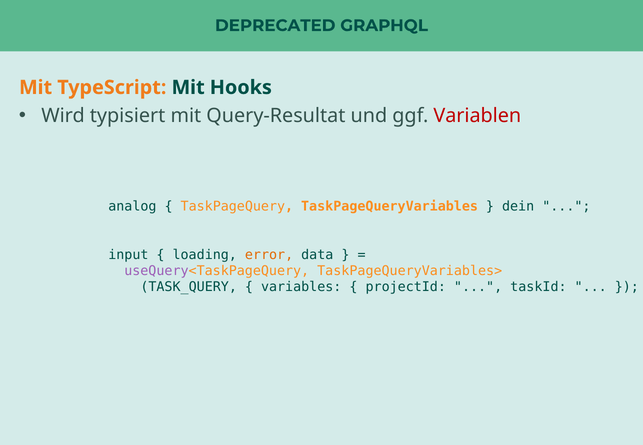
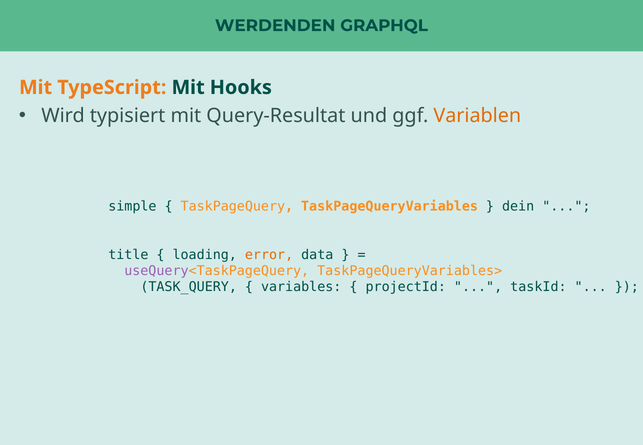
DEPRECATED: DEPRECATED -> WERDENDEN (275, 26)
Variablen colour: red -> orange (477, 116)
analog: analog -> simple (132, 207)
input: input -> title (128, 255)
